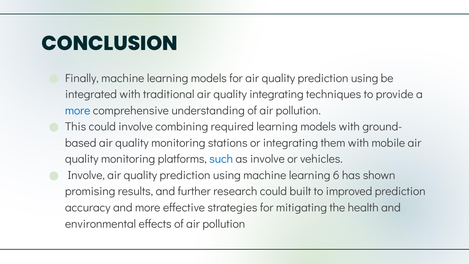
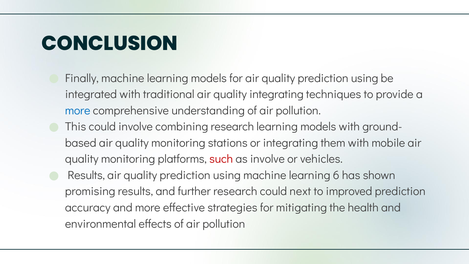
combining required: required -> research (232, 127)
such colour: blue -> red (221, 159)
Involve: Involve -> Results (86, 175)
built: built -> next (300, 191)
